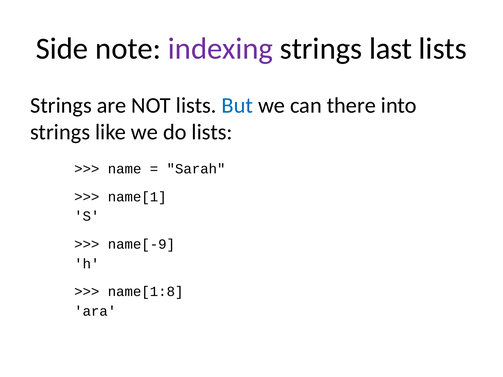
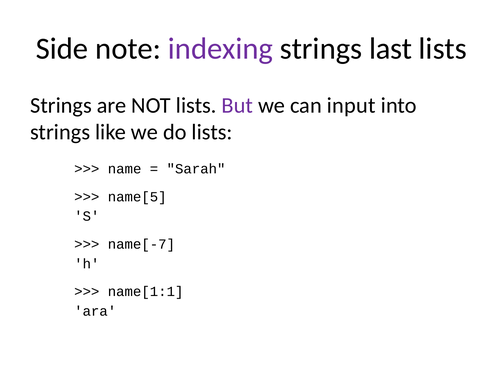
But colour: blue -> purple (237, 106)
there: there -> input (351, 106)
name[1: name[1 -> name[5 (137, 197)
name[-9: name[-9 -> name[-7 (141, 244)
name[1:8: name[1:8 -> name[1:1 (146, 292)
